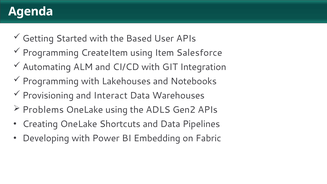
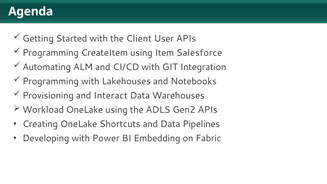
Based: Based -> Client (139, 39)
Problems: Problems -> Workload (43, 110)
